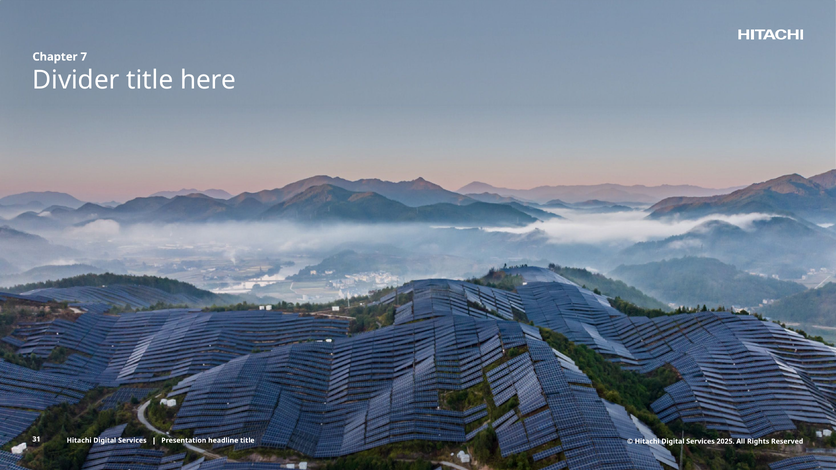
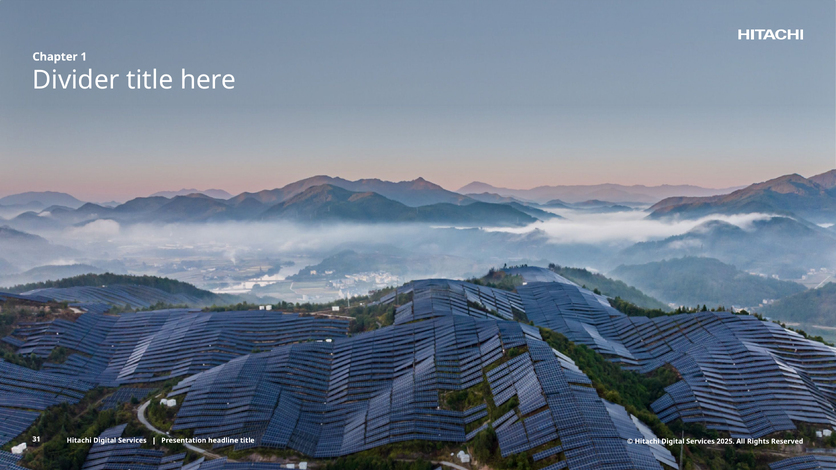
7: 7 -> 1 (84, 57)
